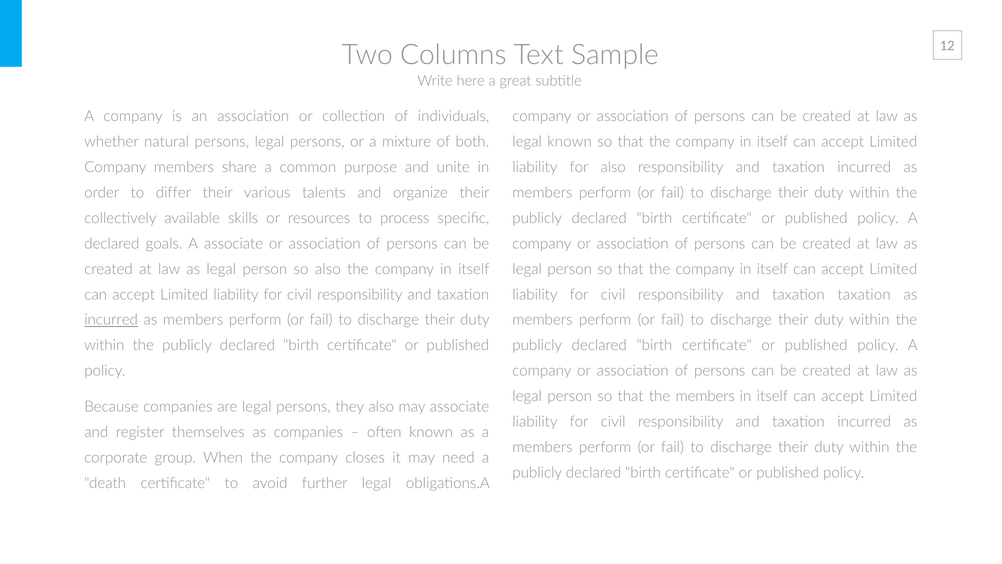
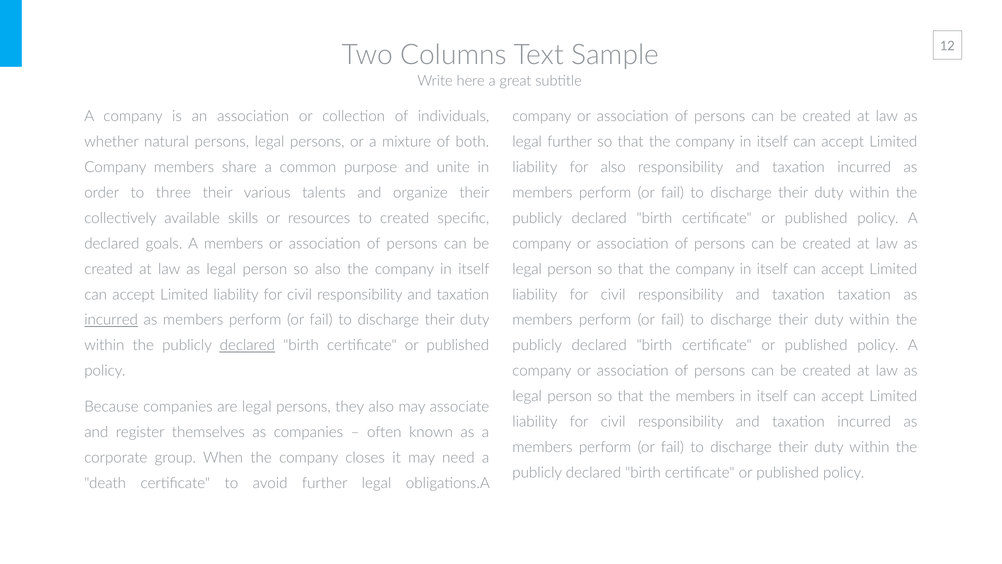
legal known: known -> further (570, 142)
differ: differ -> three (173, 193)
to process: process -> created (405, 218)
A associate: associate -> members (234, 244)
declared underline: none -> present (247, 345)
